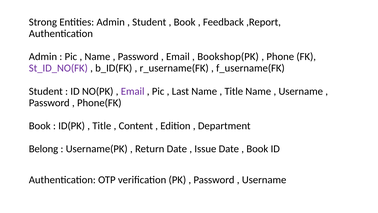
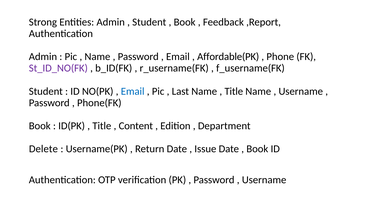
Bookshop(PK: Bookshop(PK -> Affordable(PK (228, 57)
Email colour: purple -> blue (133, 91)
Belong: Belong -> Delete (43, 149)
